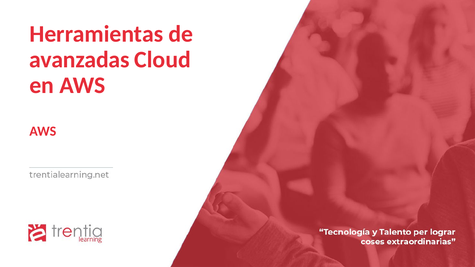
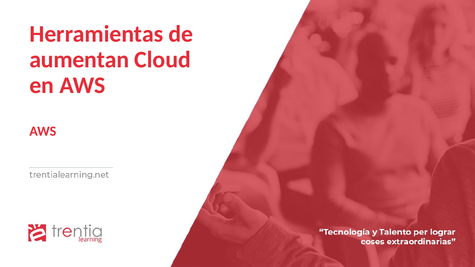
avanzadas: avanzadas -> aumentan (79, 60)
